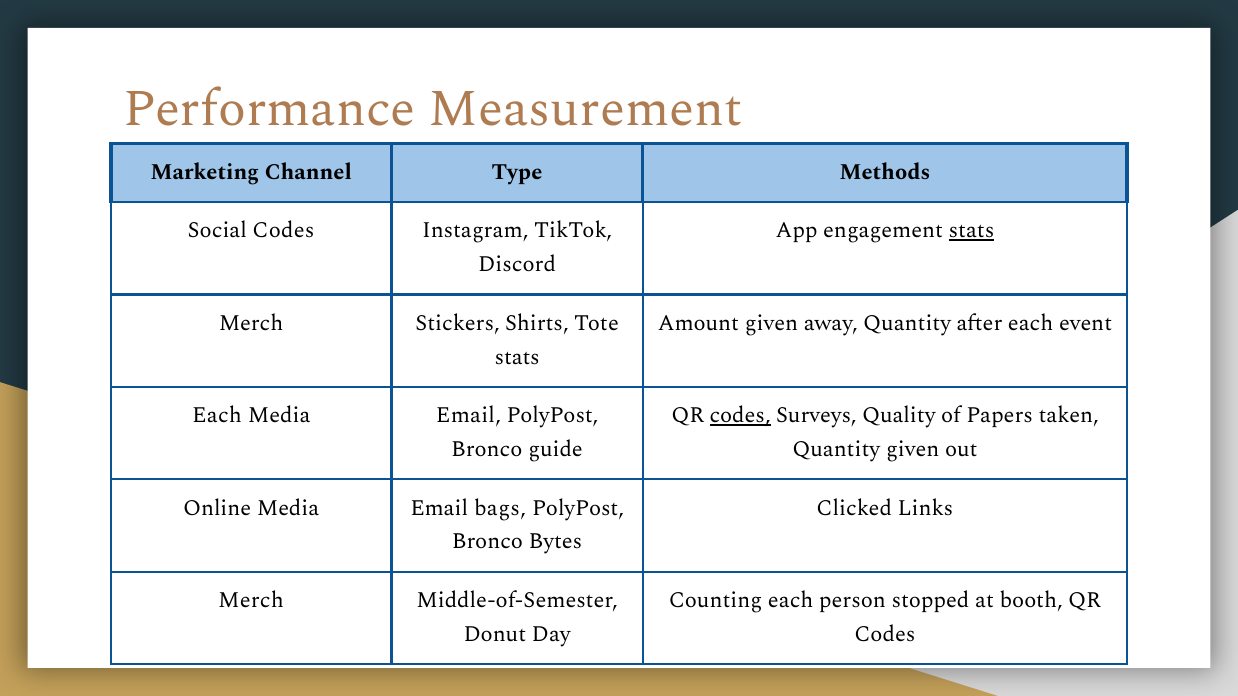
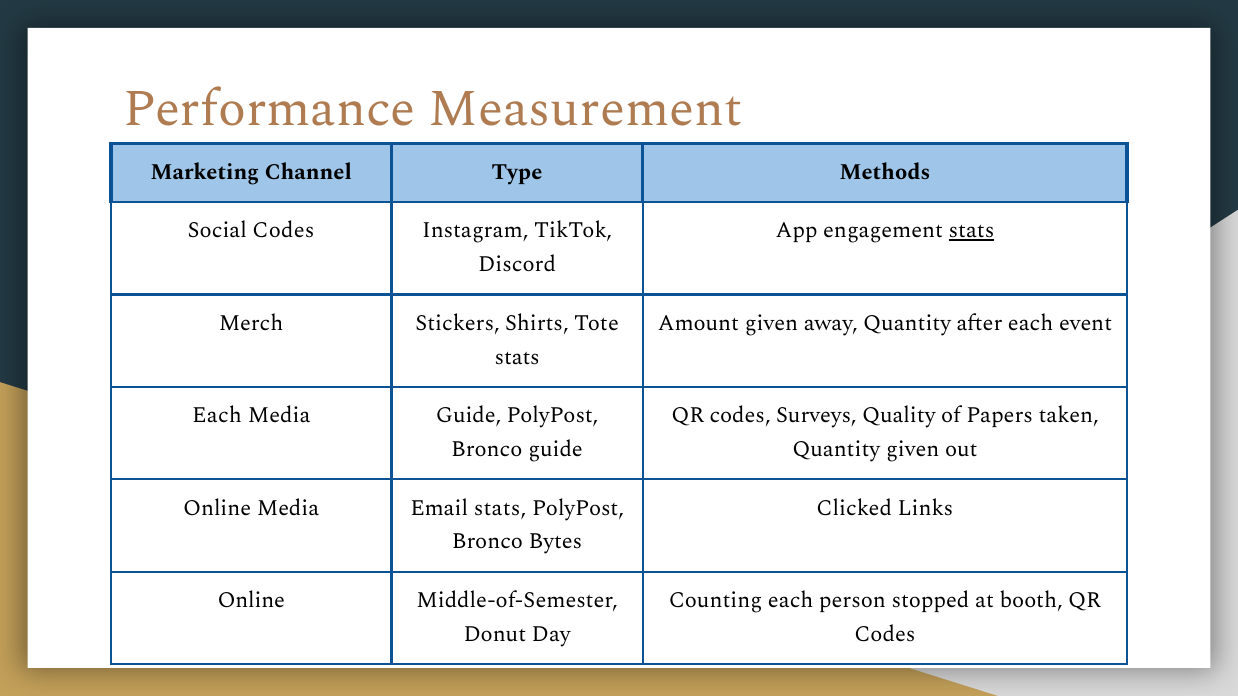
Email: Email -> Guide (469, 416)
codes underline: present -> none (740, 416)
Email bags: bags -> stats (500, 508)
Merch: Merch -> Online (251, 601)
